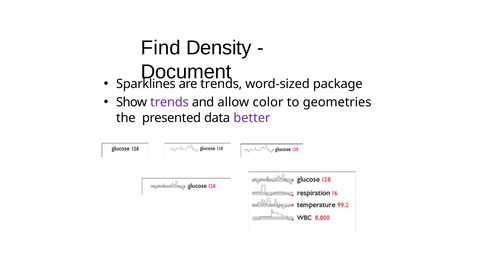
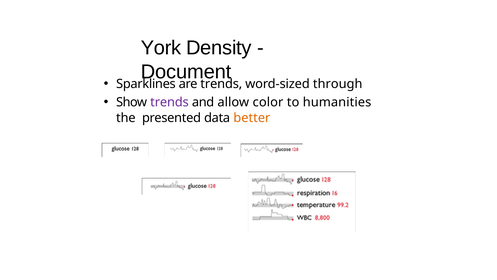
Find: Find -> York (161, 48)
package: package -> through (338, 84)
geometries: geometries -> humanities (337, 102)
better colour: purple -> orange (252, 118)
